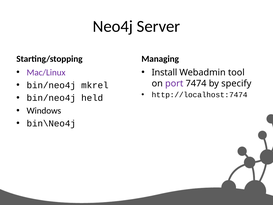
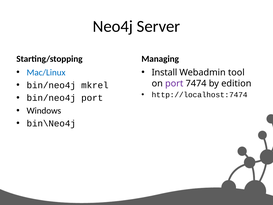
Mac/Linux colour: purple -> blue (46, 72)
specify: specify -> edition (236, 83)
bin/neo4j held: held -> port (92, 98)
